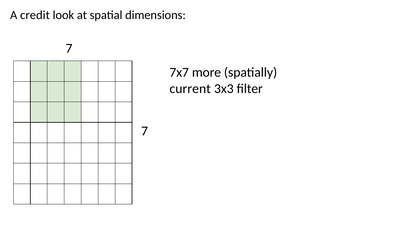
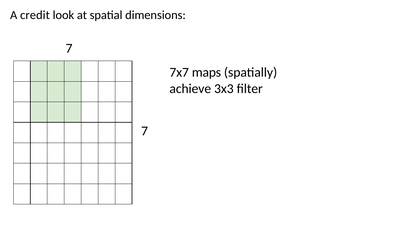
more: more -> maps (207, 72)
current: current -> achieve (190, 89)
